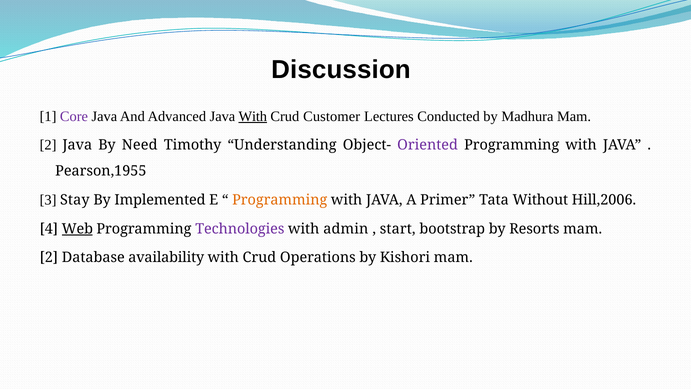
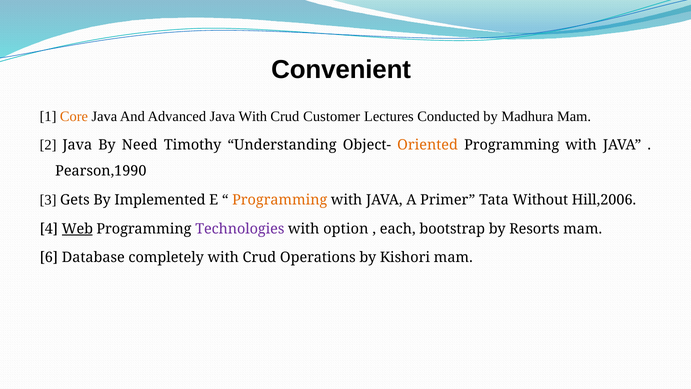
Discussion: Discussion -> Convenient (341, 70)
Core colour: purple -> orange (74, 116)
With underline: present -> none (253, 116)
Oriented colour: purple -> orange (428, 145)
Pearson,1955: Pearson,1955 -> Pearson,1990 (101, 171)
Stay: Stay -> Gets (75, 200)
admin: admin -> option (346, 229)
start: start -> each (398, 229)
2: 2 -> 6 (49, 258)
availability: availability -> completely (166, 258)
